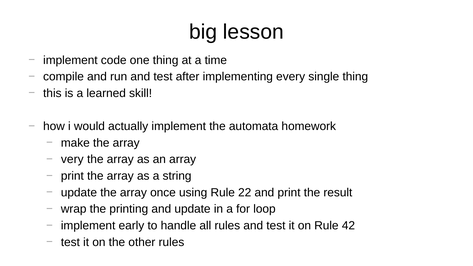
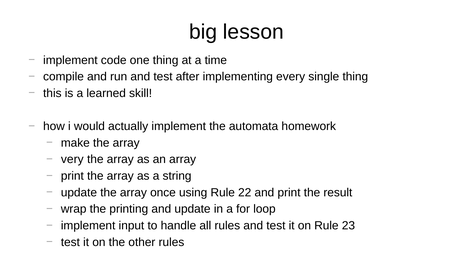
early: early -> input (131, 226)
42: 42 -> 23 (348, 226)
